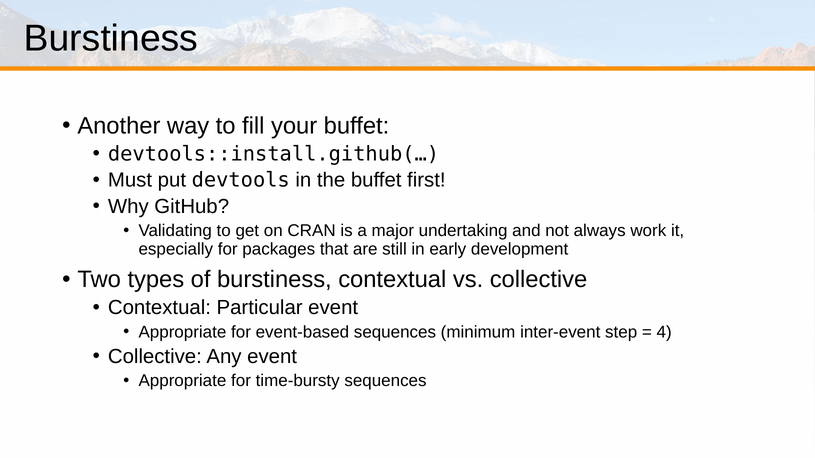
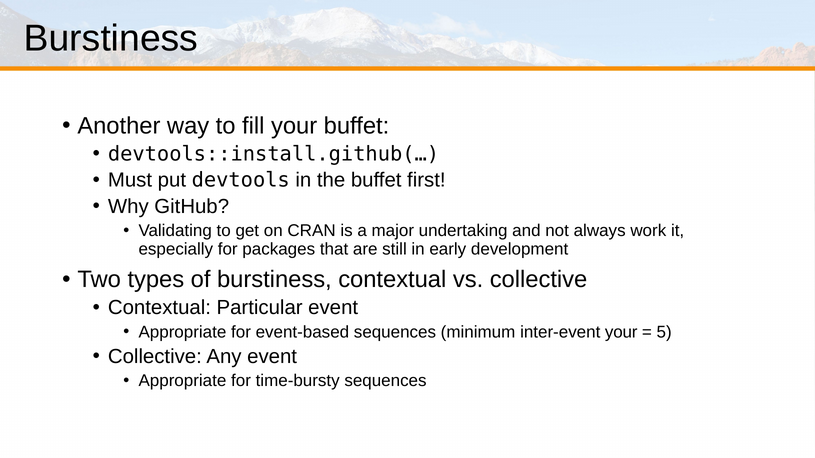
inter-event step: step -> your (621, 332)
4: 4 -> 5 (664, 332)
